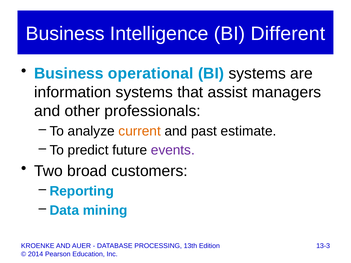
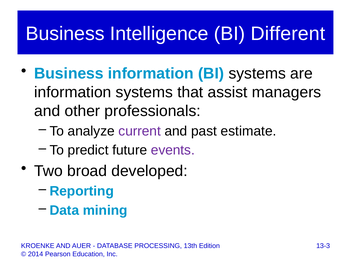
Business operational: operational -> information (151, 74)
current colour: orange -> purple (140, 131)
customers: customers -> developed (150, 171)
